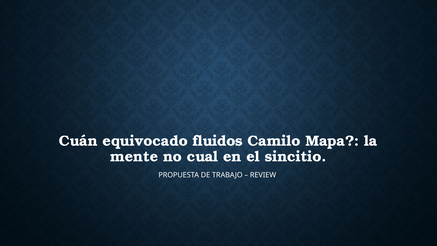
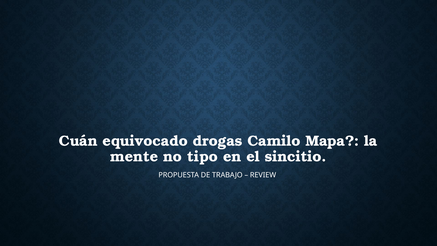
fluidos: fluidos -> drogas (218, 141)
cual: cual -> tipo (202, 157)
